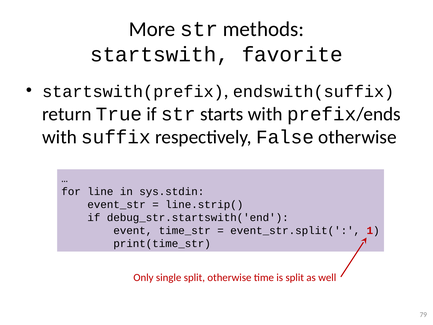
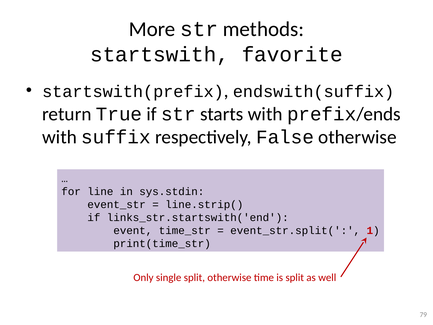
debug_str.startswith('end: debug_str.startswith('end -> links_str.startswith('end (198, 218)
